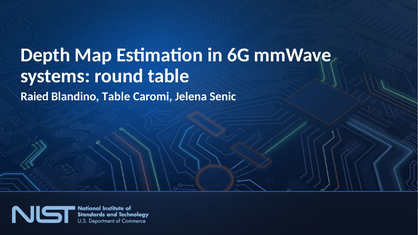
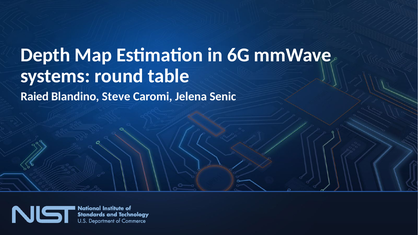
Blandino Table: Table -> Steve (116, 96)
